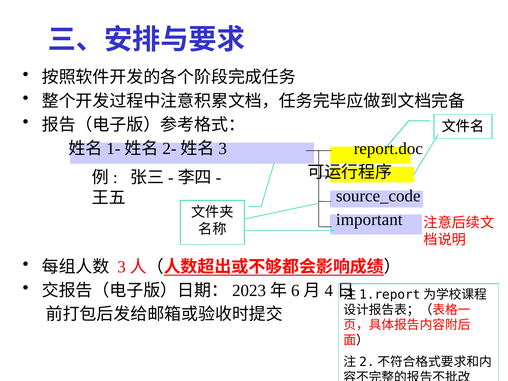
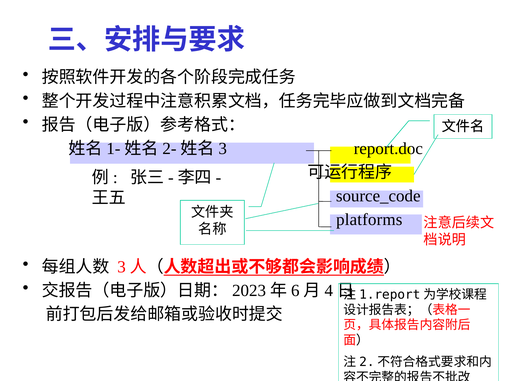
important: important -> platforms (369, 220)
